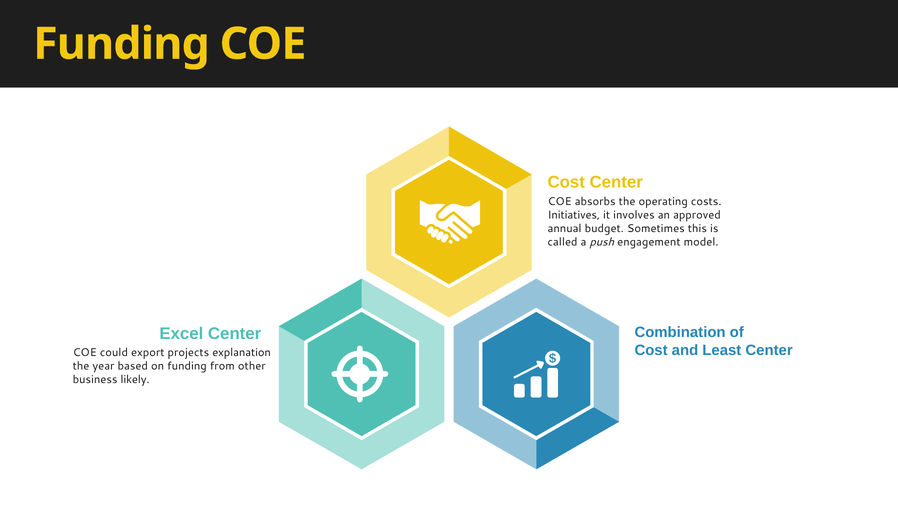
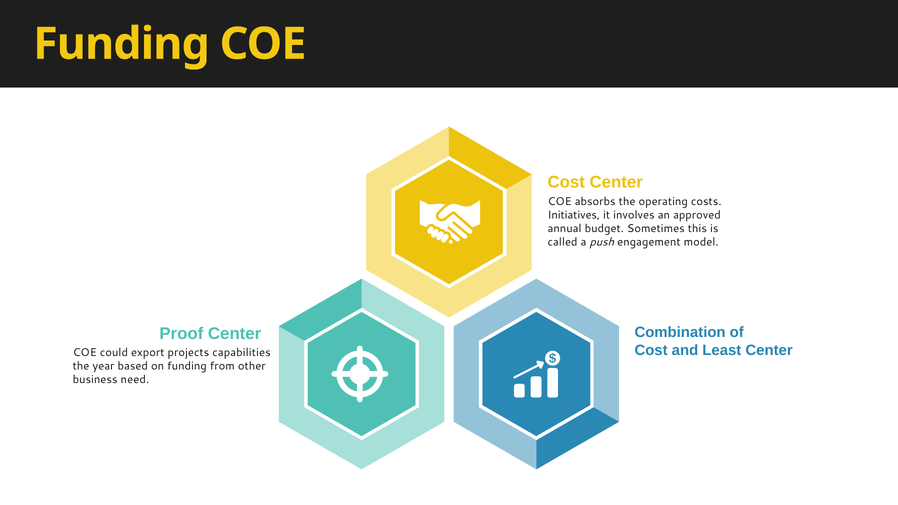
Excel: Excel -> Proof (181, 334)
explanation: explanation -> capabilities (241, 353)
likely: likely -> need (135, 380)
